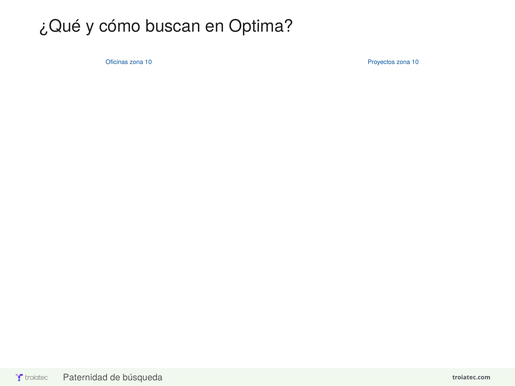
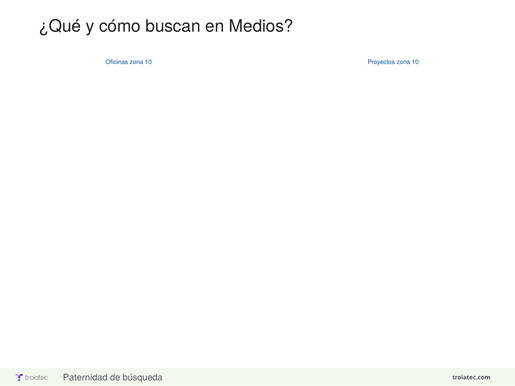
Optima: Optima -> Medios (261, 26)
